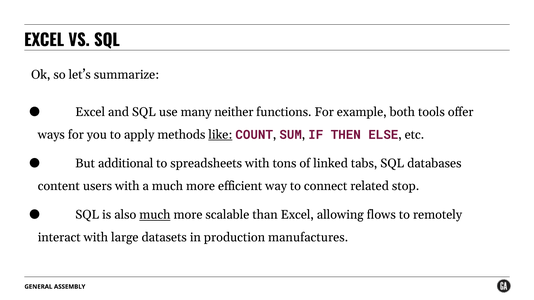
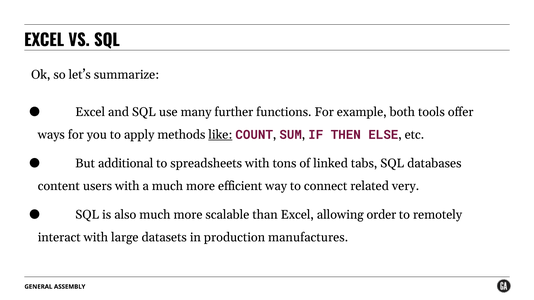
neither: neither -> further (234, 112)
stop: stop -> very (406, 186)
much underline: present -> none (155, 215)
flows: flows -> order (381, 215)
